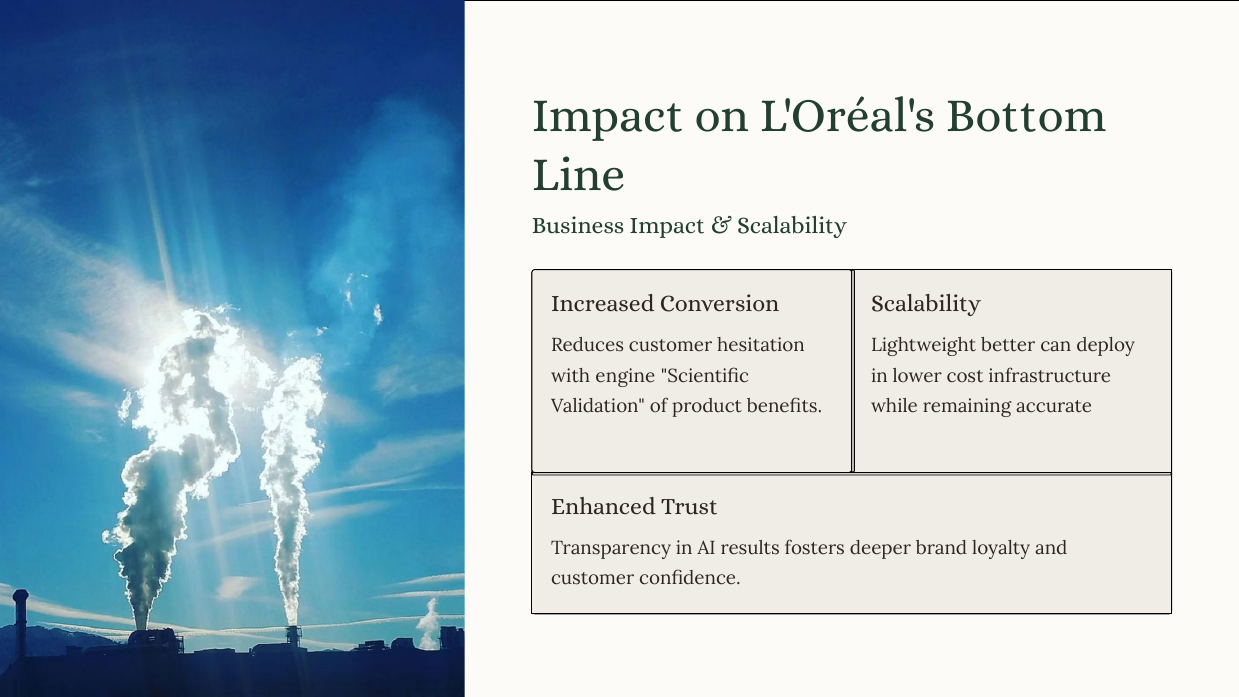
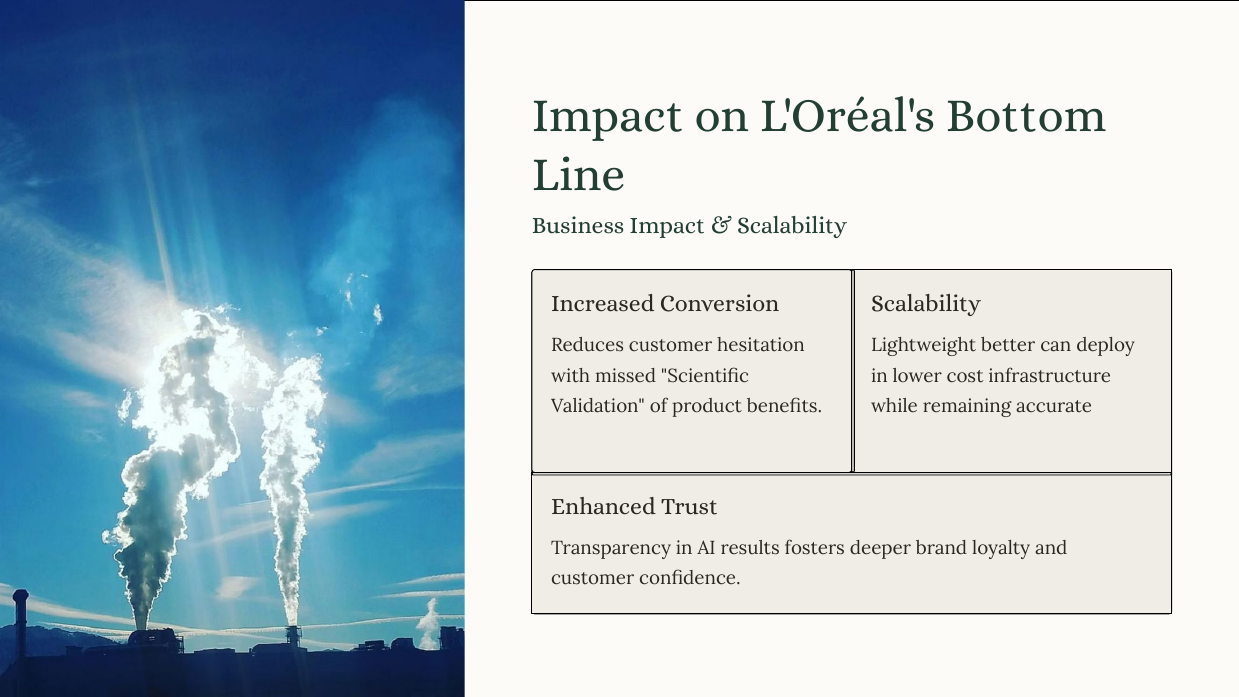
engine: engine -> missed (626, 376)
